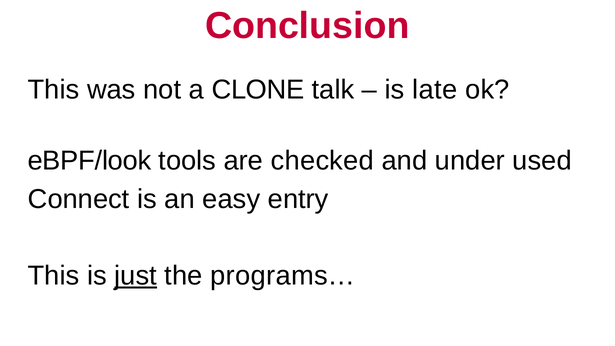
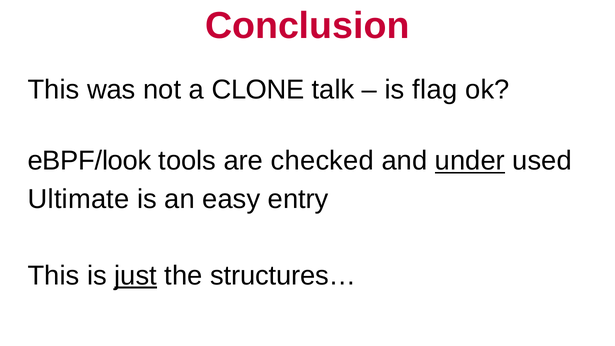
late: late -> flag (435, 90)
under underline: none -> present (470, 161)
Connect: Connect -> Ultimate (79, 199)
programs…: programs… -> structures… (283, 276)
